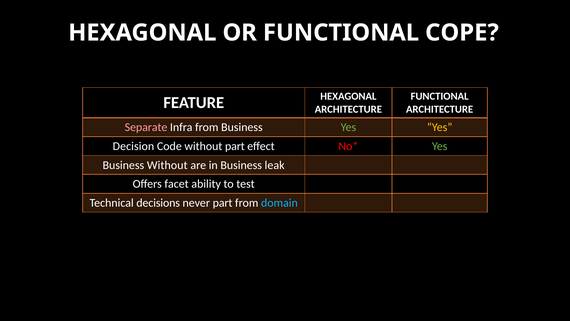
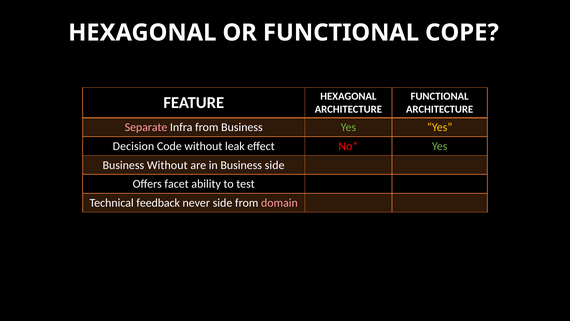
without part: part -> leak (235, 146)
Business leak: leak -> side (275, 165)
decisions: decisions -> feedback (158, 203)
never part: part -> side (223, 203)
domain colour: light blue -> pink (279, 203)
